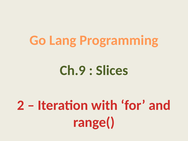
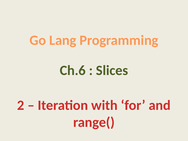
Ch.9: Ch.9 -> Ch.6 (73, 70)
